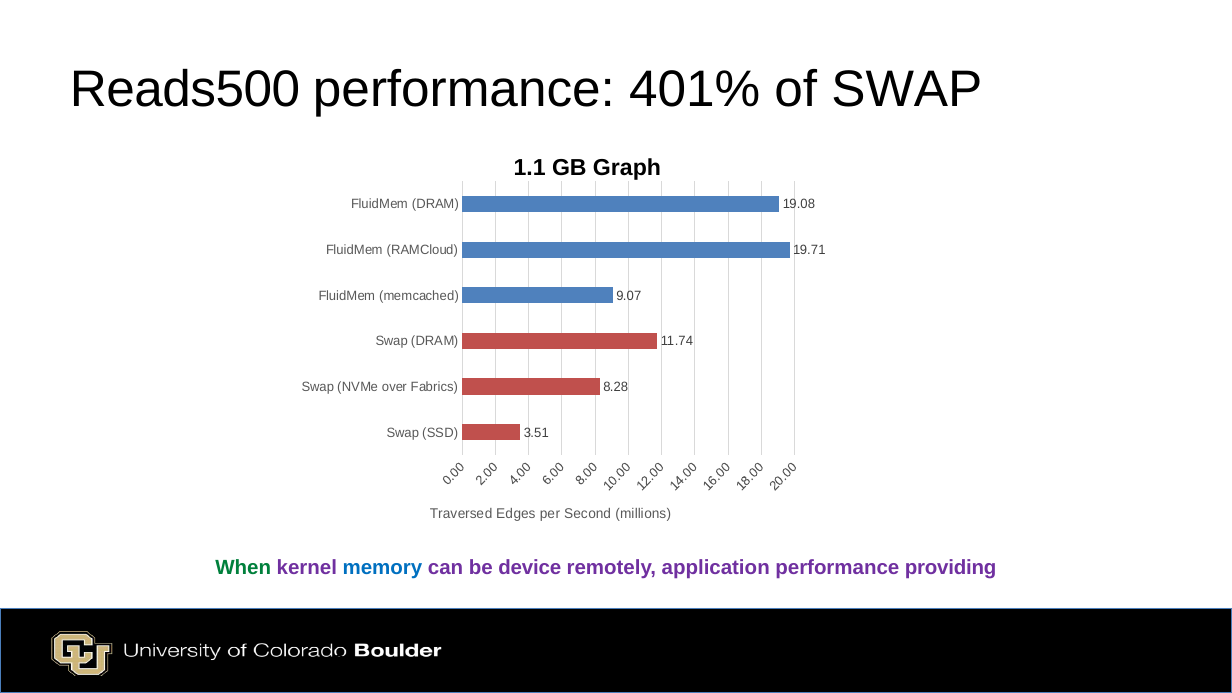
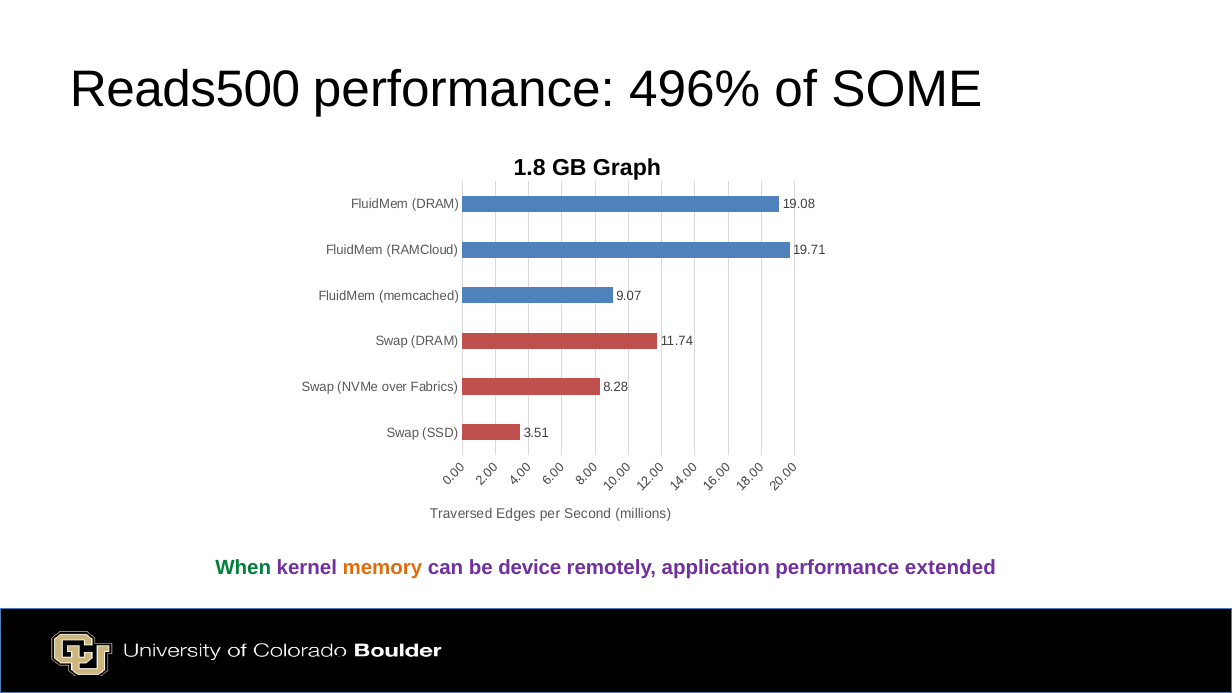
401%: 401% -> 496% (695, 89)
of SWAP: SWAP -> SOME (907, 89)
1.1: 1.1 -> 1.8 (530, 168)
memory colour: blue -> orange (382, 567)
providing: providing -> extended (950, 567)
